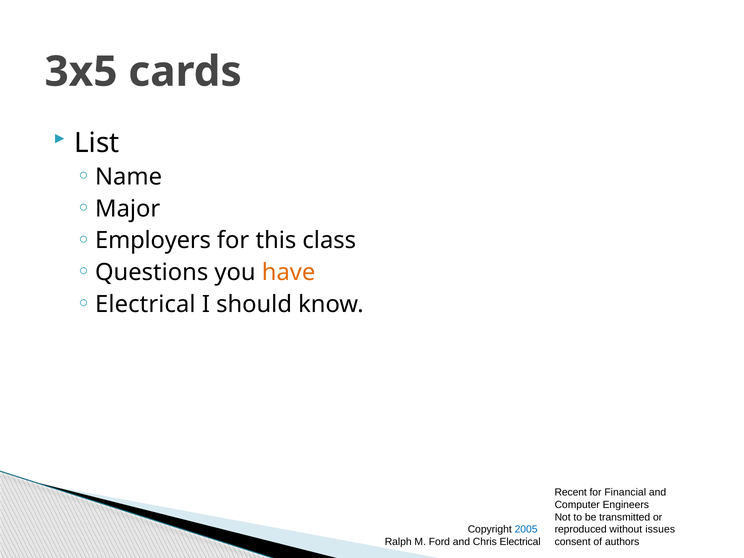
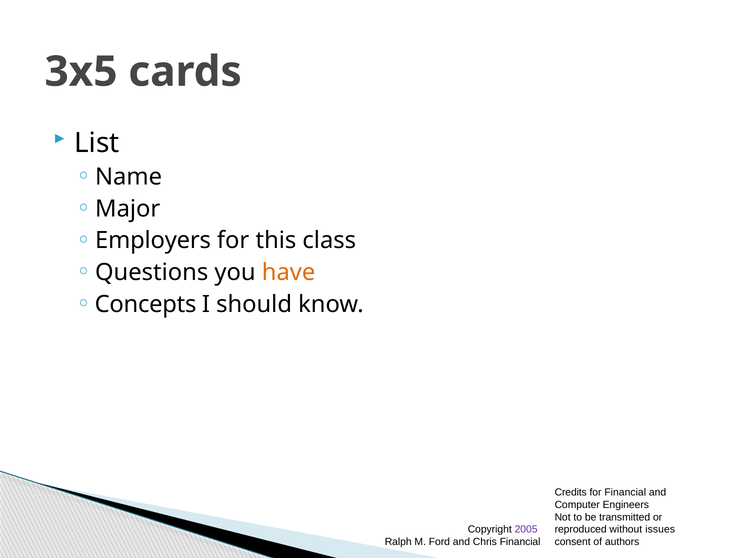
Electrical: Electrical -> Concepts (146, 304)
Recent: Recent -> Credits (571, 492)
2005 colour: blue -> purple (526, 529)
Chris Electrical: Electrical -> Financial (520, 542)
